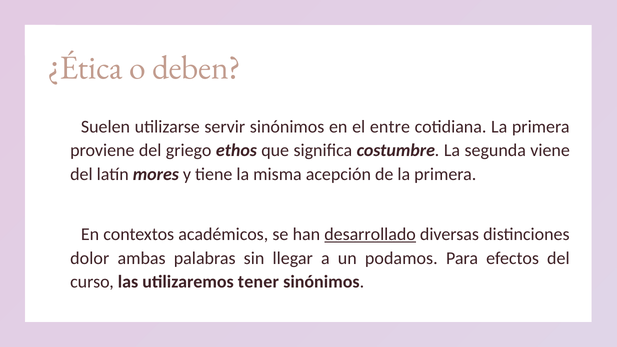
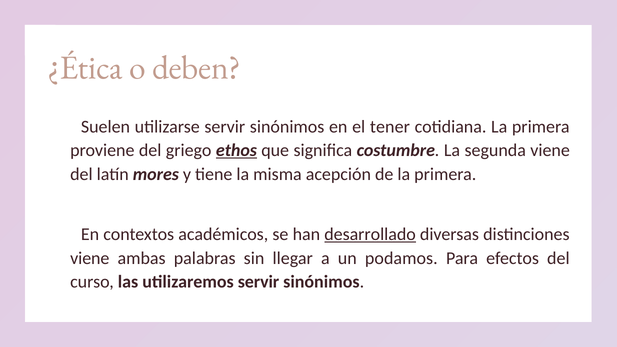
entre: entre -> tener (390, 127)
ethos underline: none -> present (236, 150)
dolor: dolor -> viene (90, 258)
utilizaremos tener: tener -> servir (259, 282)
